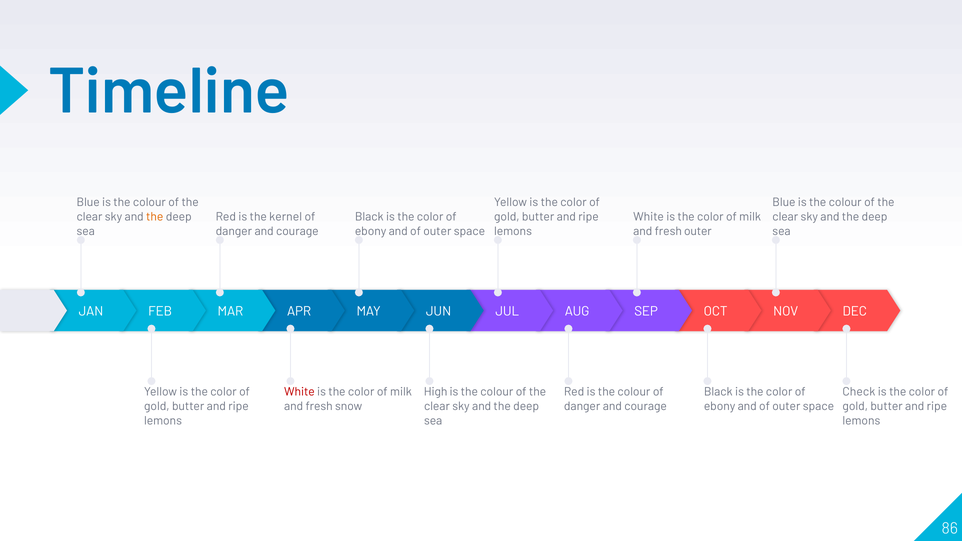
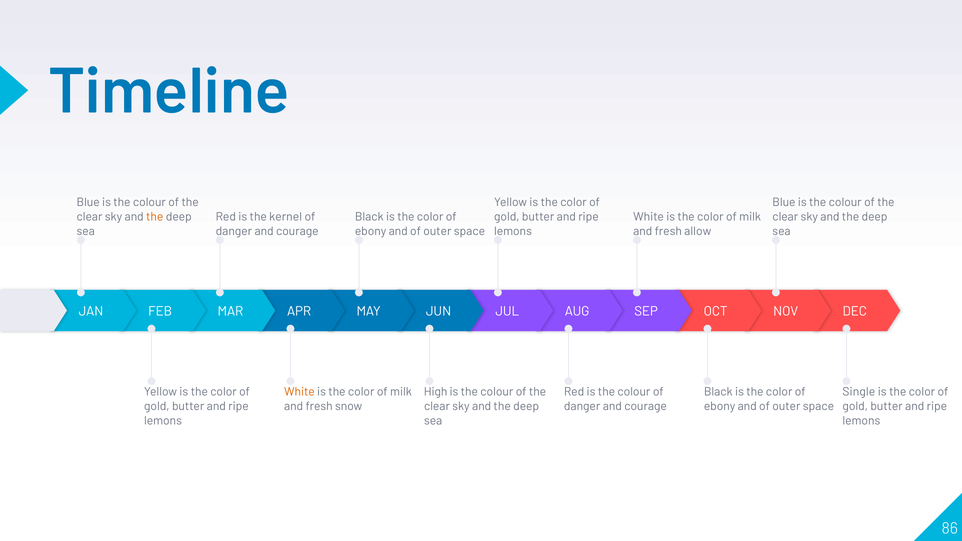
fresh outer: outer -> allow (698, 231)
White colour: red -> orange (299, 392)
Check: Check -> Single (859, 392)
